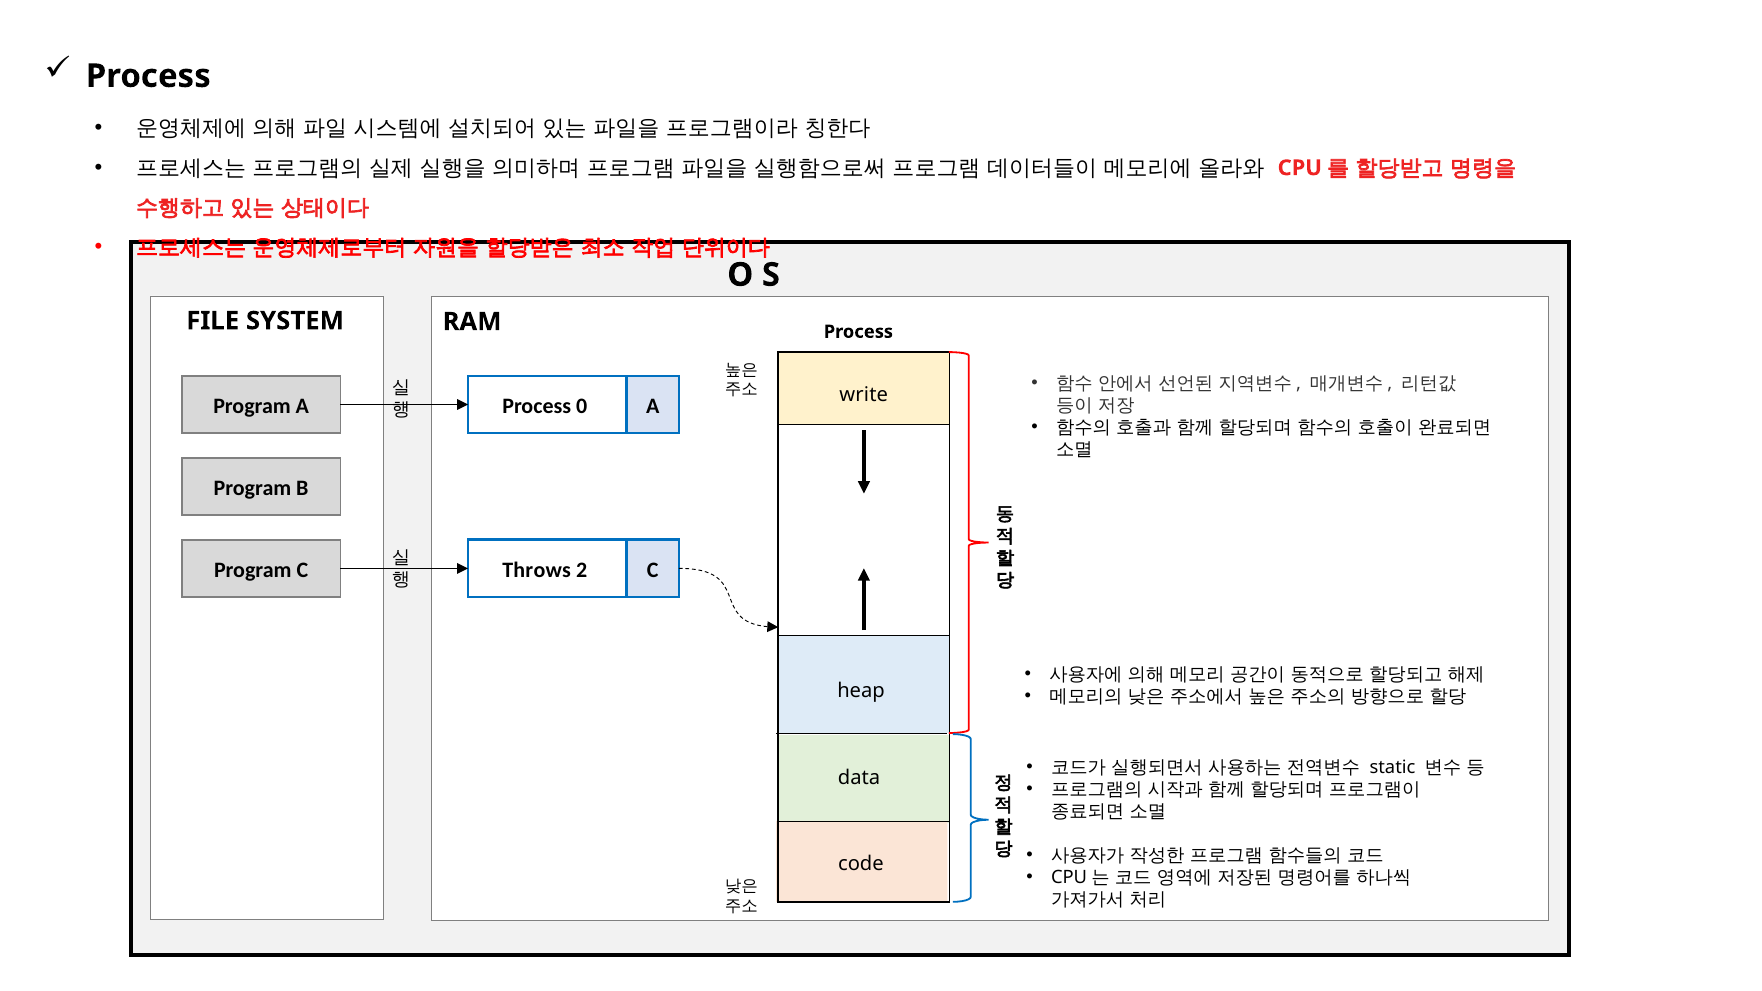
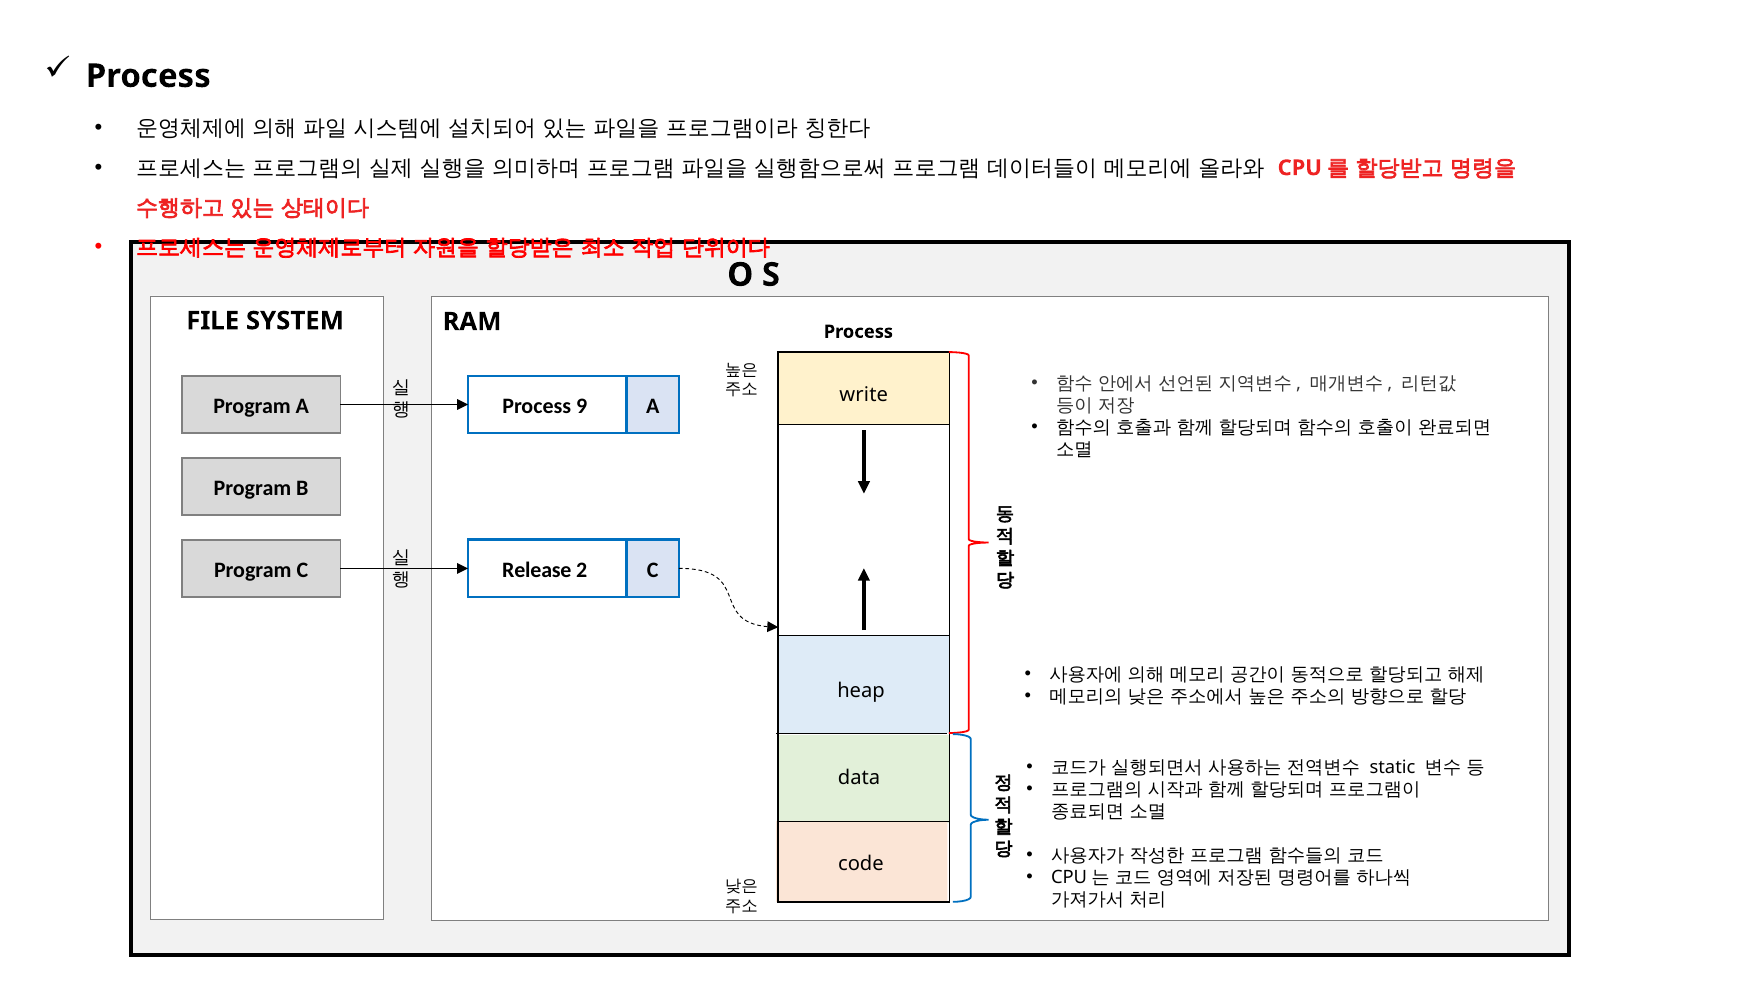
0: 0 -> 9 (582, 406)
Throws: Throws -> Release (537, 570)
